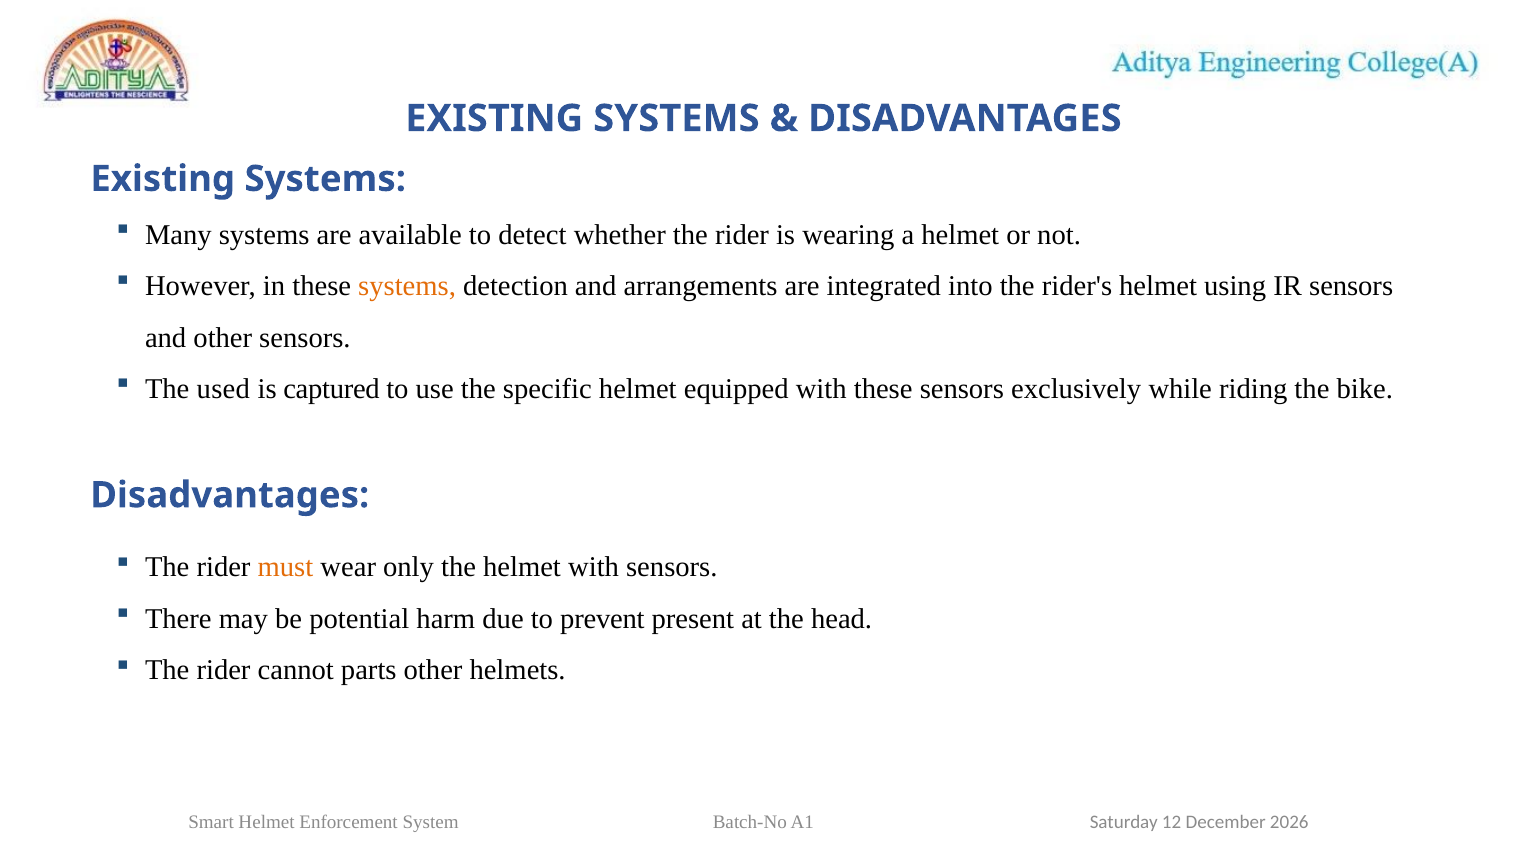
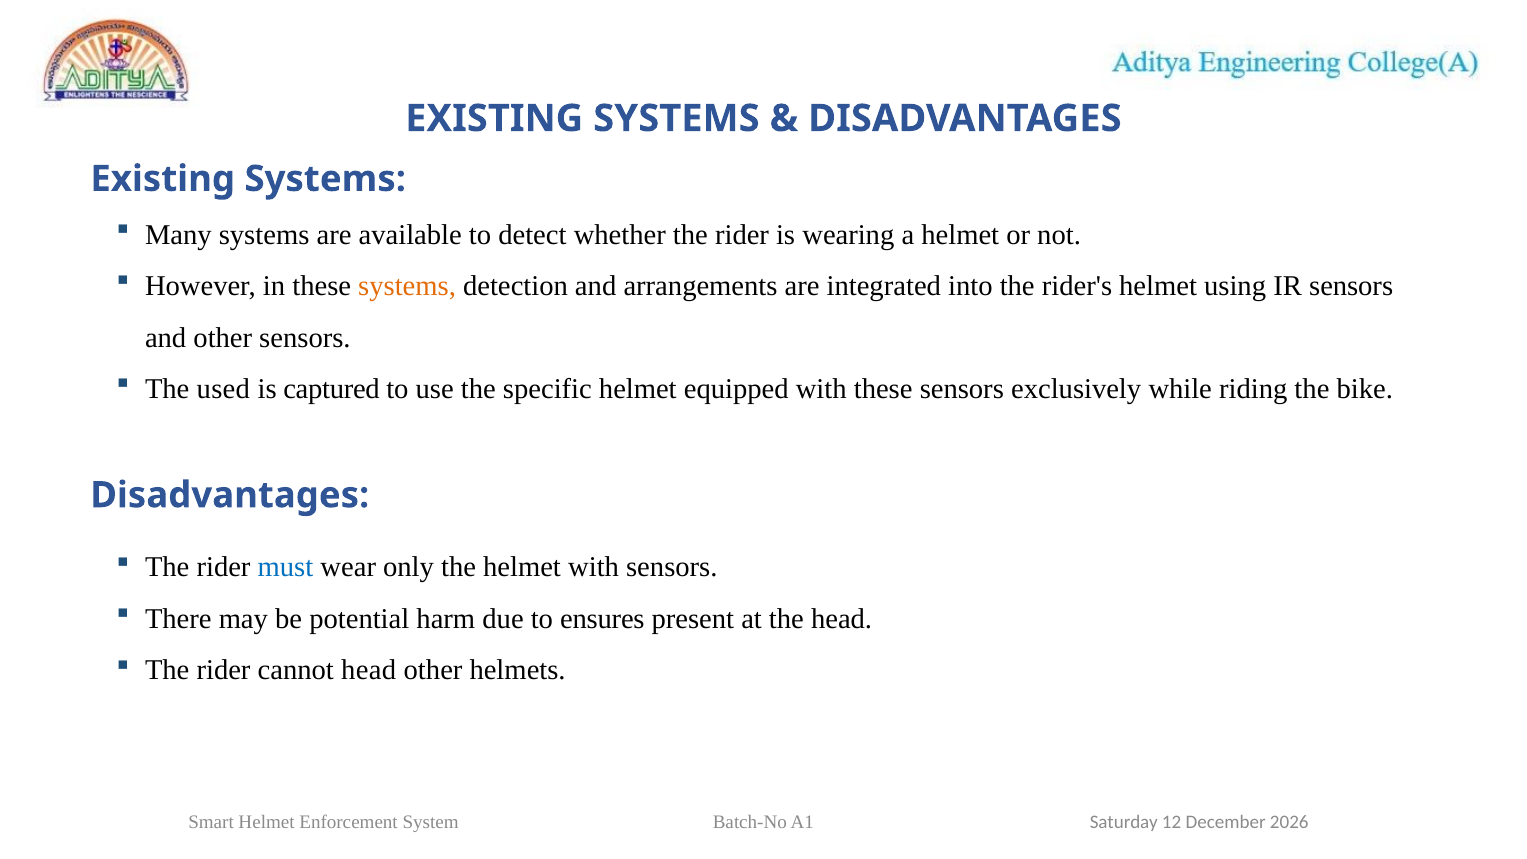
must colour: orange -> blue (285, 567)
prevent: prevent -> ensures (602, 619)
cannot parts: parts -> head (369, 670)
